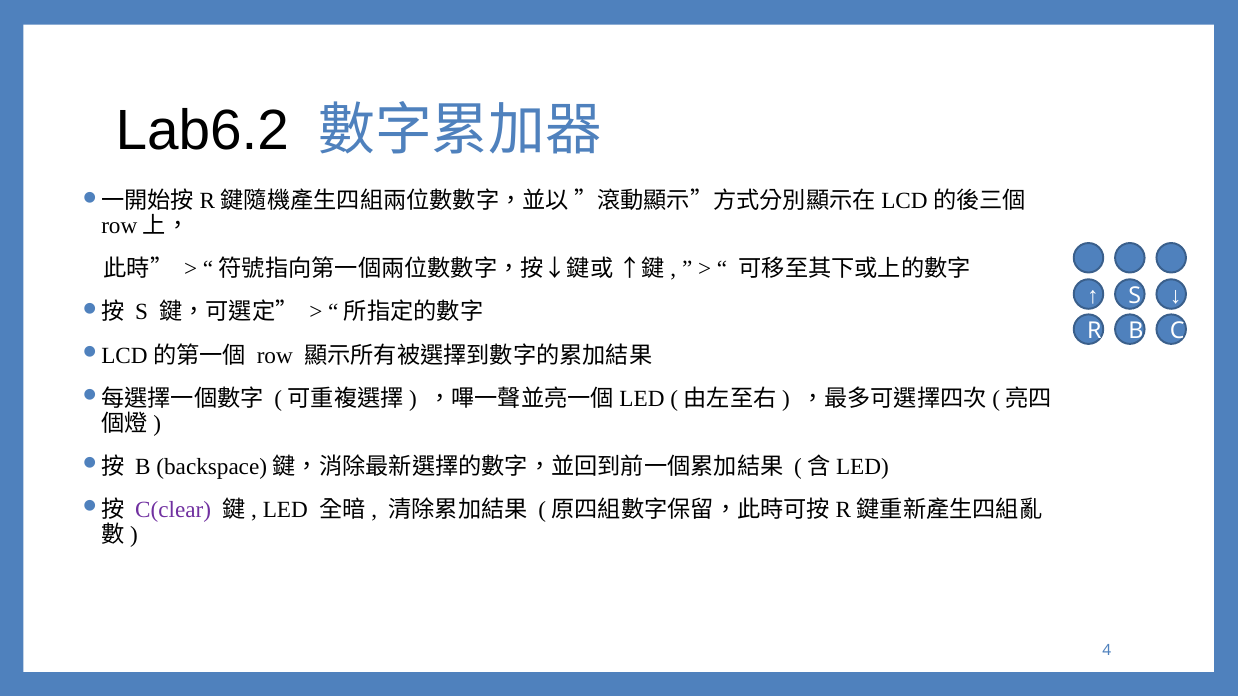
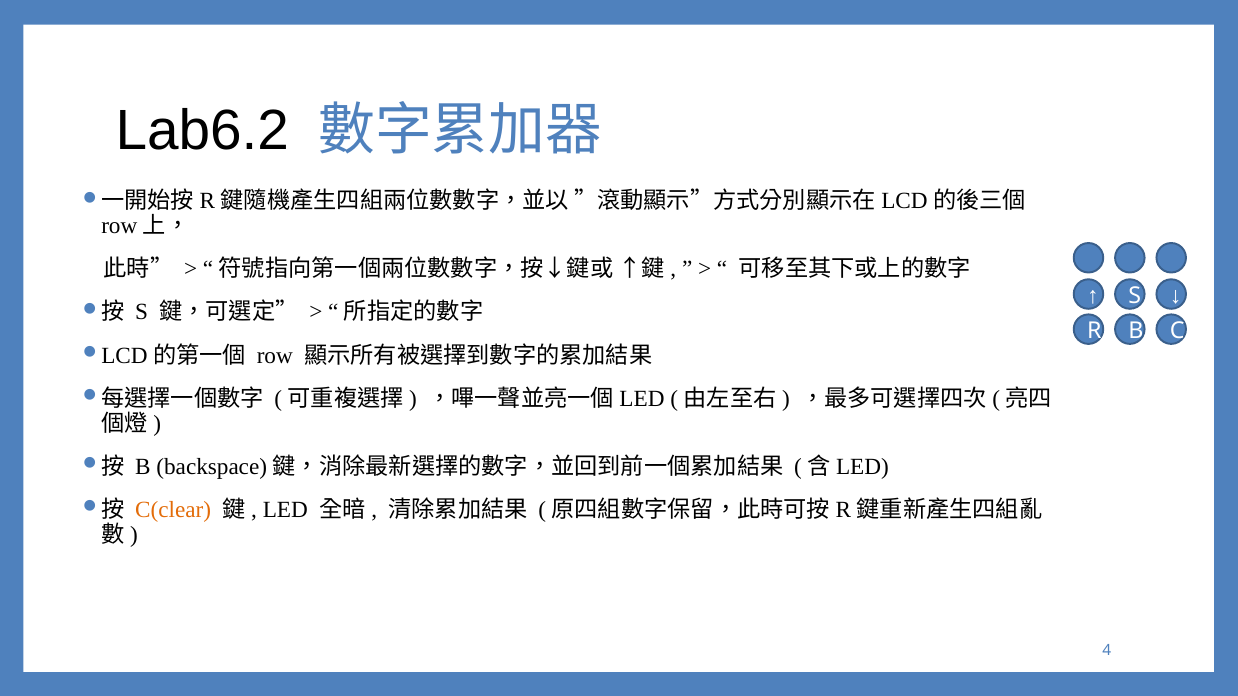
C(clear colour: purple -> orange (173, 510)
